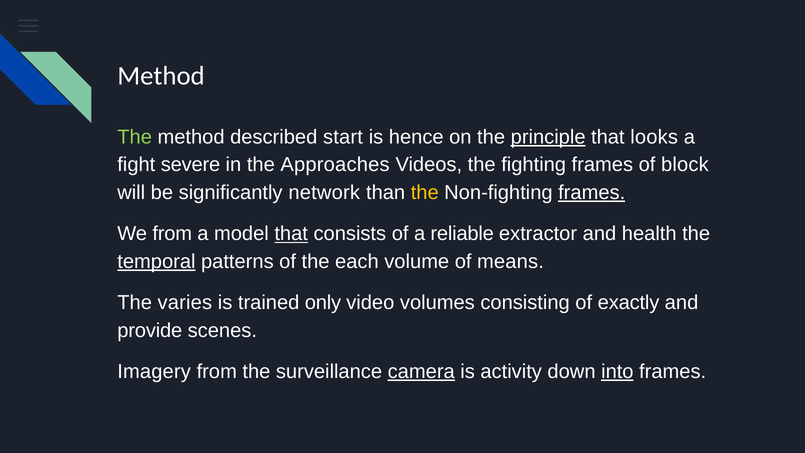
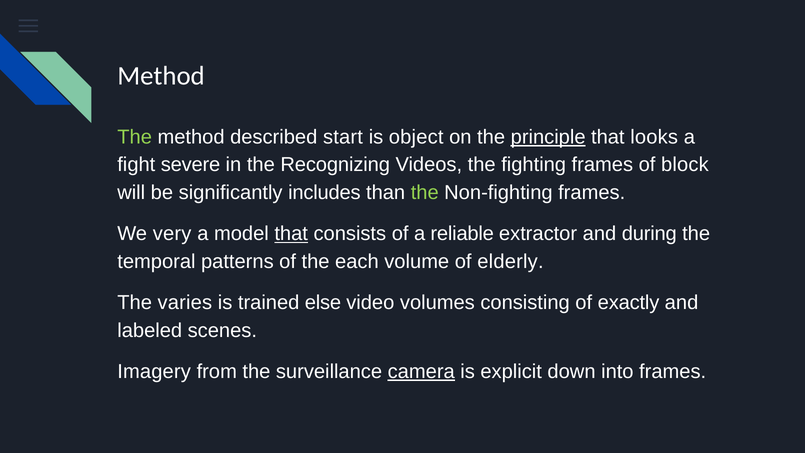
hence: hence -> object (416, 137)
Approaches: Approaches -> Recognizing (335, 165)
network: network -> includes (324, 193)
the colour: yellow -> light green (425, 193)
frames underline: present -> none (592, 193)
We from: from -> very (172, 234)
health: health -> during (649, 234)
temporal underline: present -> none (156, 261)
means: means -> elderly (510, 261)
only: only -> else (323, 303)
provide: provide -> labeled (150, 330)
activity: activity -> explicit (511, 372)
into underline: present -> none (617, 372)
